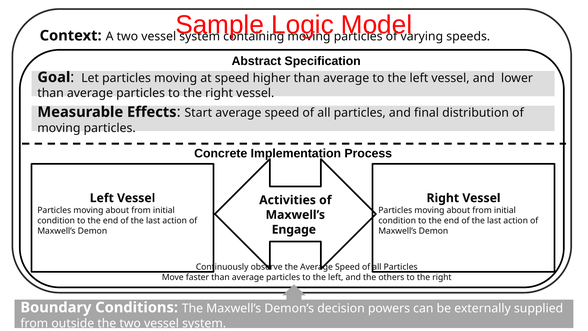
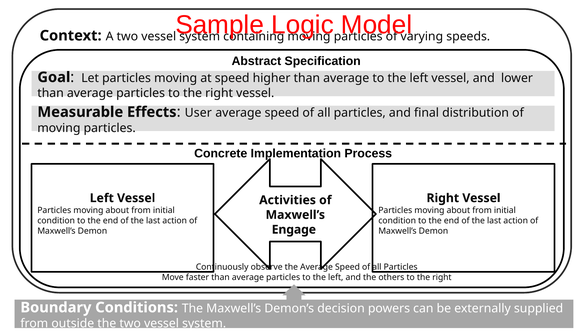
Start: Start -> User (198, 113)
